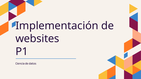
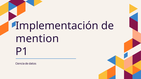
websites: websites -> mention (37, 39)
